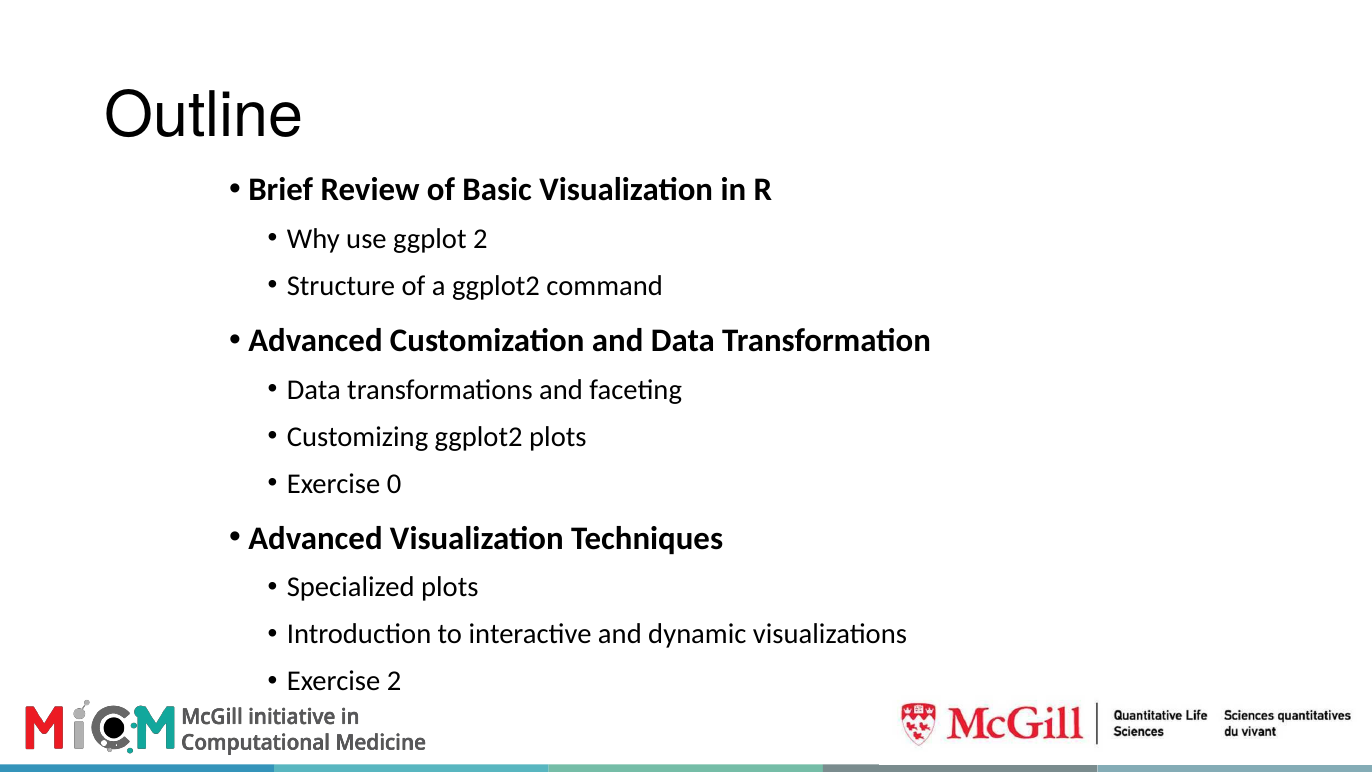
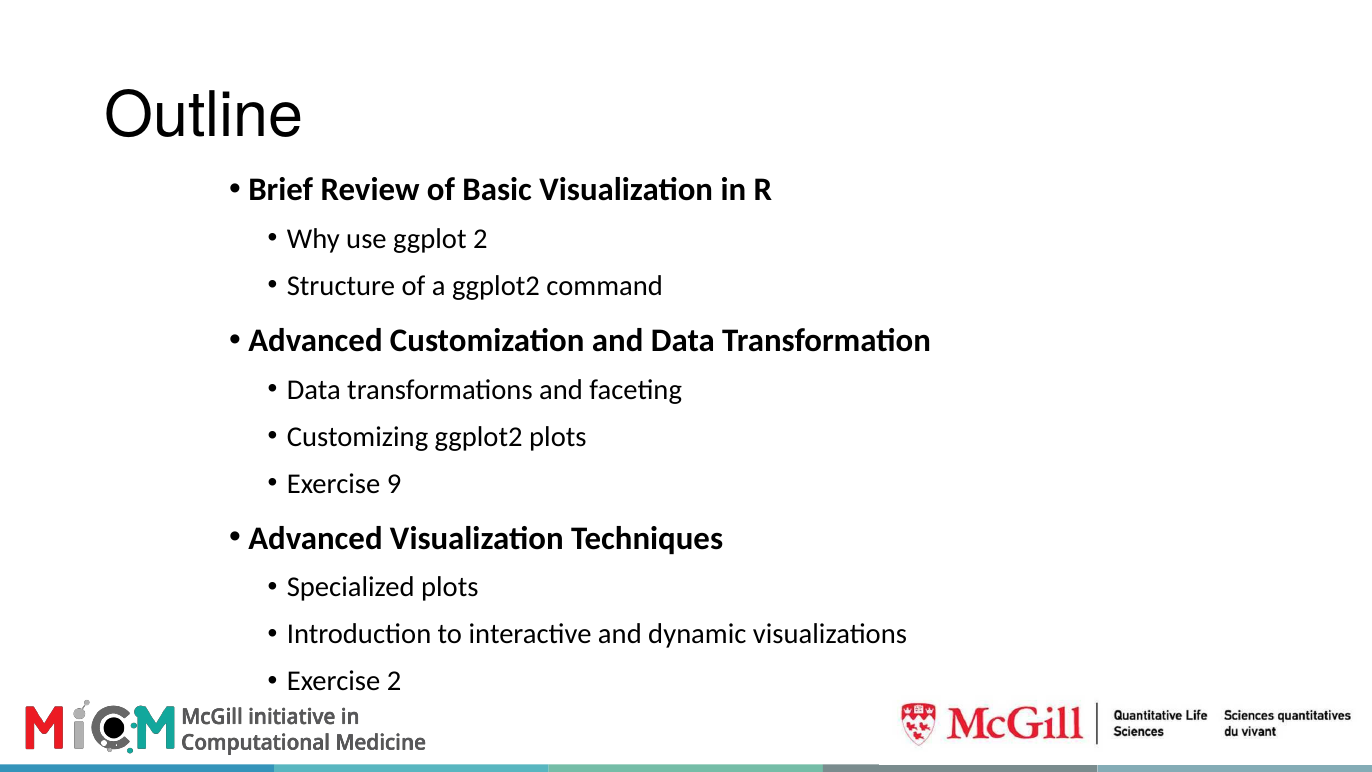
0: 0 -> 9 (394, 483)
